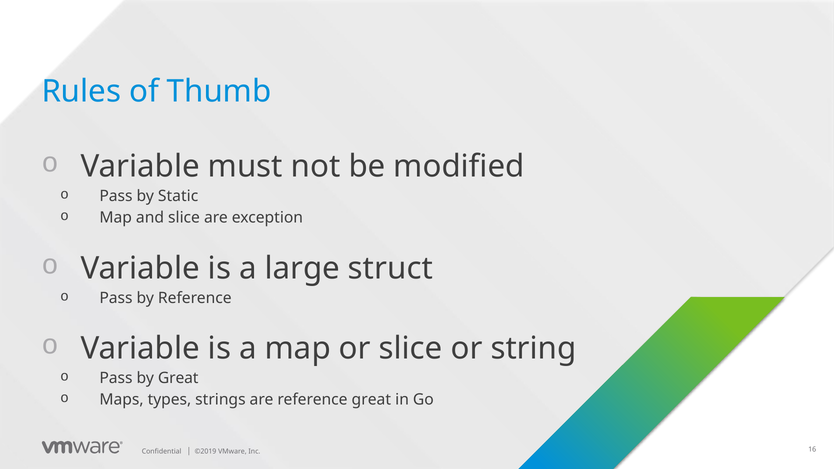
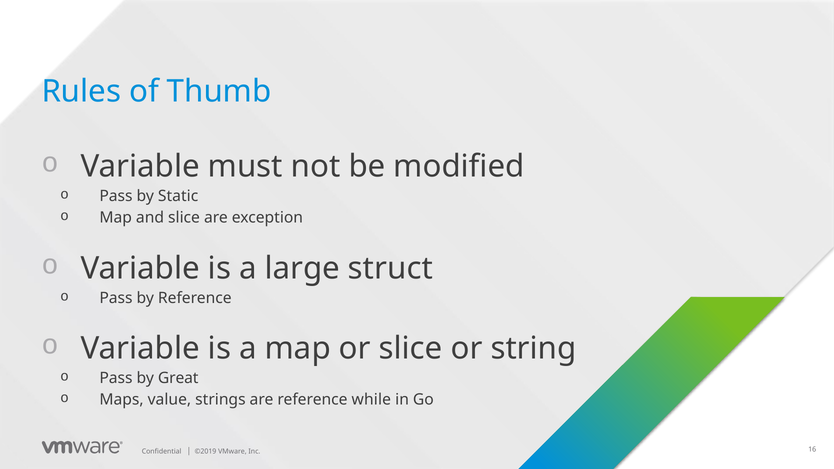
types: types -> value (169, 400)
reference great: great -> while (371, 400)
